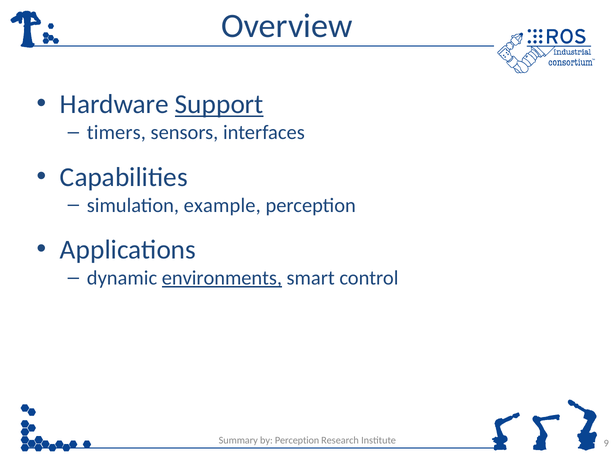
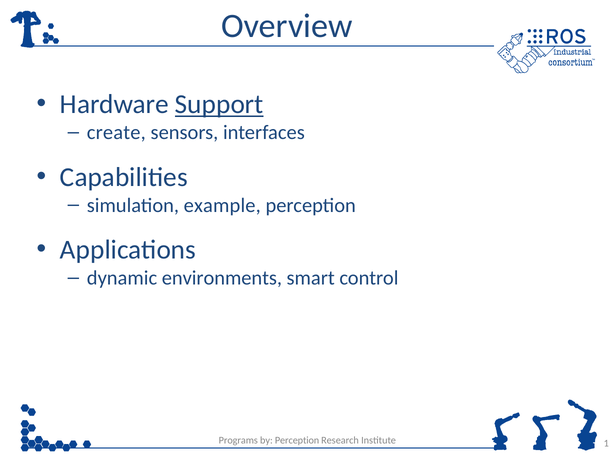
timers: timers -> create (116, 133)
environments underline: present -> none (222, 278)
Summary: Summary -> Programs (238, 440)
9: 9 -> 1 (606, 443)
